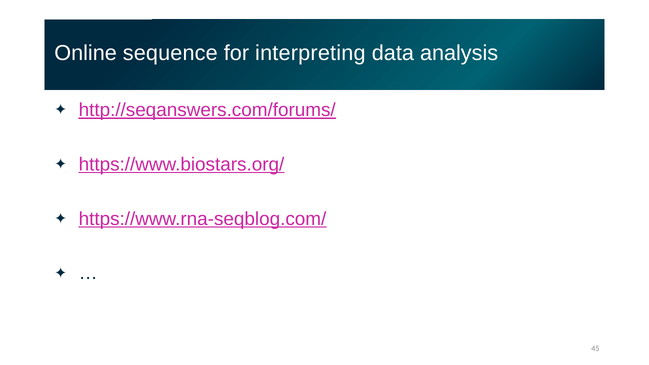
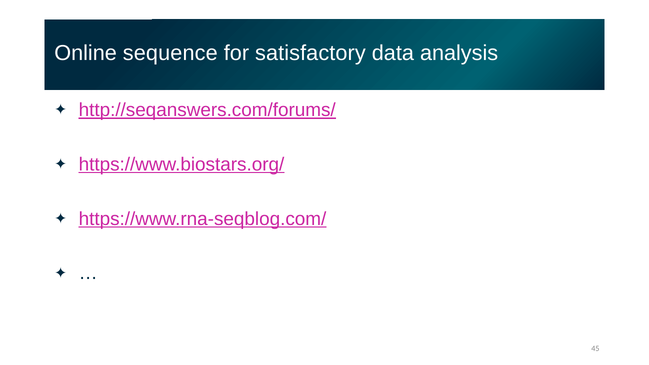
interpreting: interpreting -> satisfactory (310, 53)
